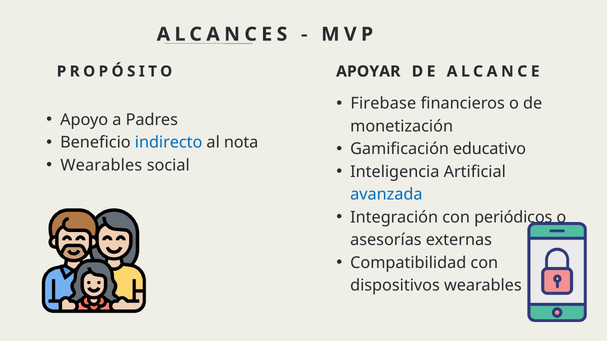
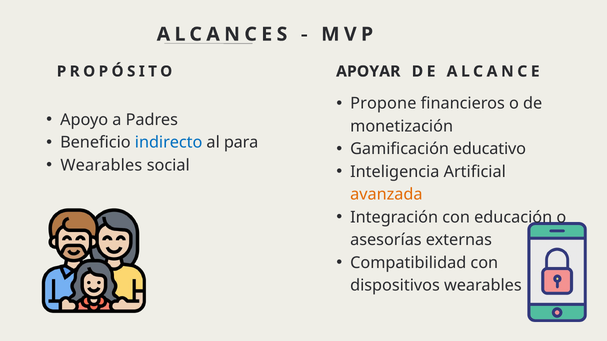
Firebase: Firebase -> Propone (383, 104)
nota: nota -> para (241, 143)
avanzada colour: blue -> orange (386, 195)
periódicos: periódicos -> educación (513, 218)
